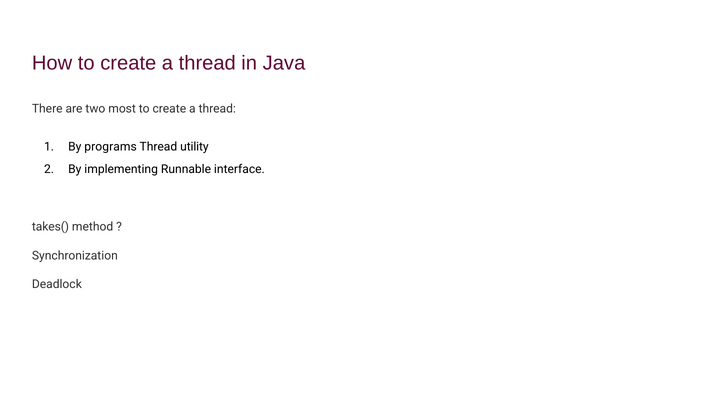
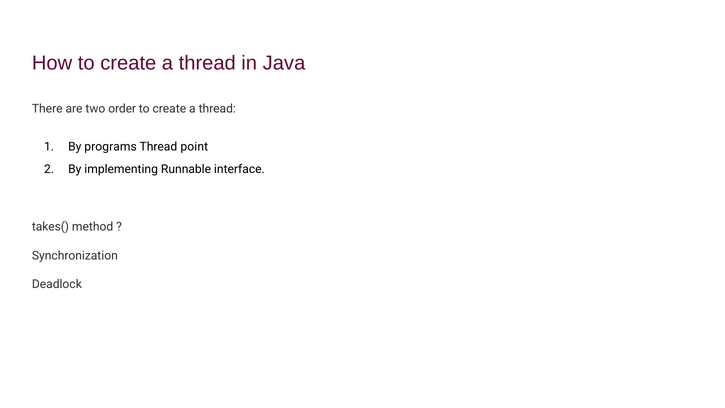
most: most -> order (122, 109)
utility: utility -> point (194, 147)
